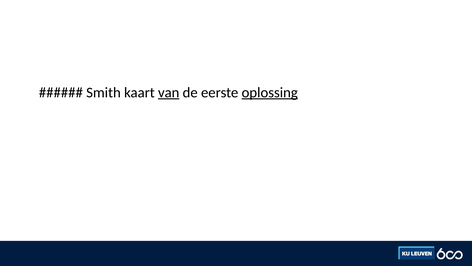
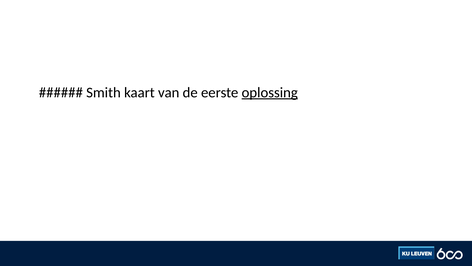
van underline: present -> none (169, 92)
